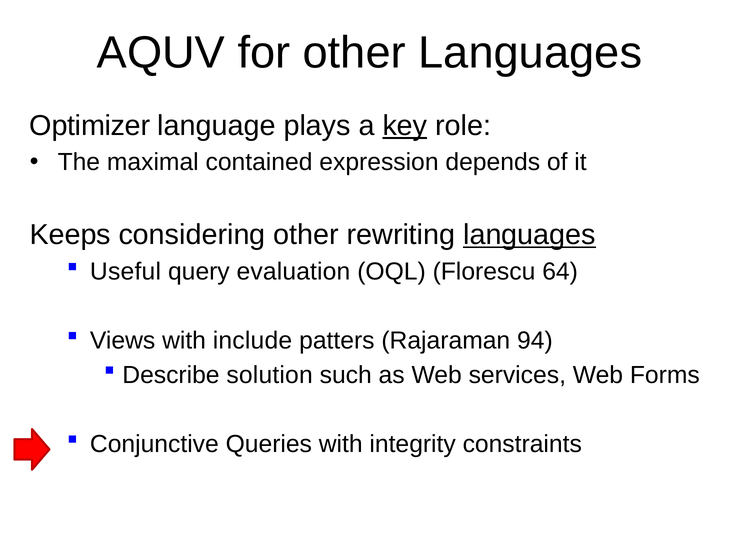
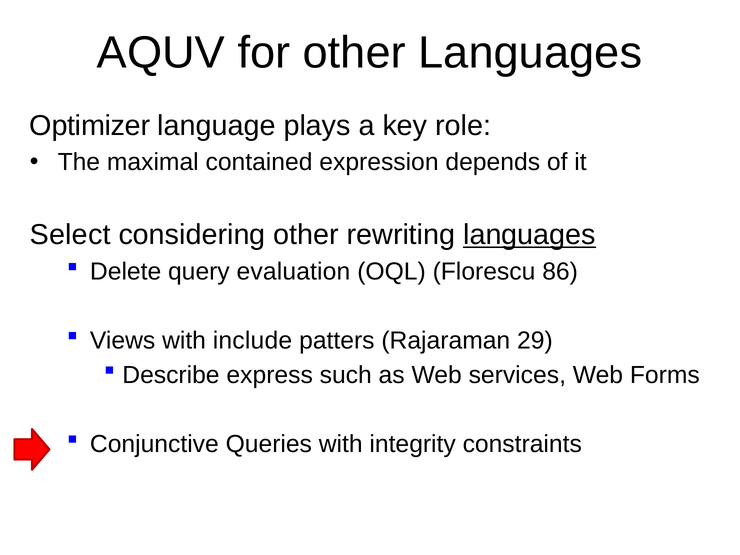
key underline: present -> none (405, 126)
Keeps: Keeps -> Select (70, 235)
Useful: Useful -> Delete (126, 272)
64: 64 -> 86 (560, 272)
94: 94 -> 29 (535, 341)
solution: solution -> express (270, 375)
